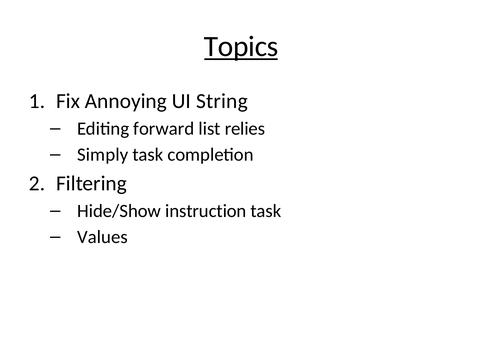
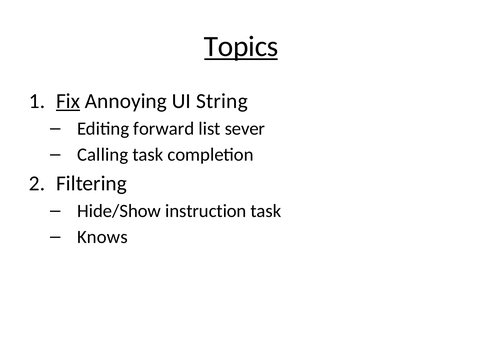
Fix underline: none -> present (68, 101)
relies: relies -> sever (245, 129)
Simply: Simply -> Calling (103, 155)
Values: Values -> Knows (102, 237)
